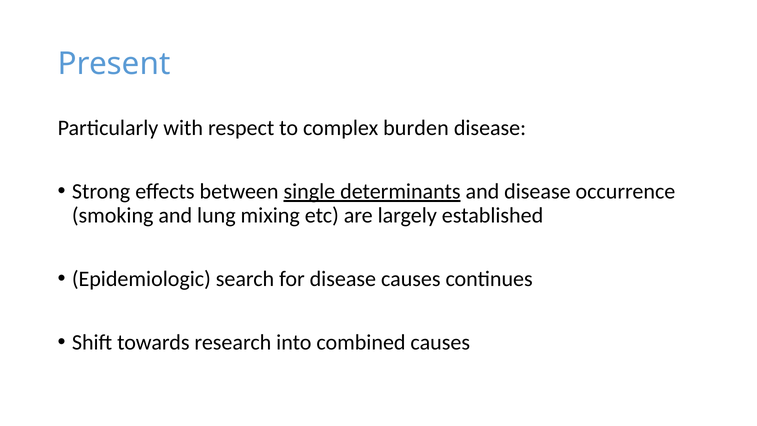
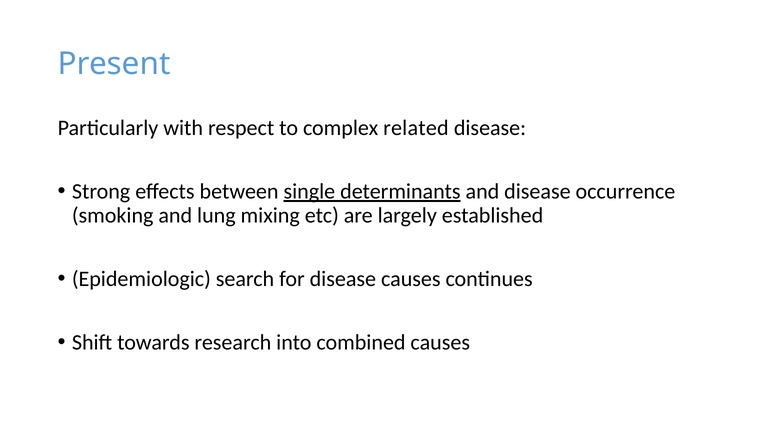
burden: burden -> related (416, 128)
